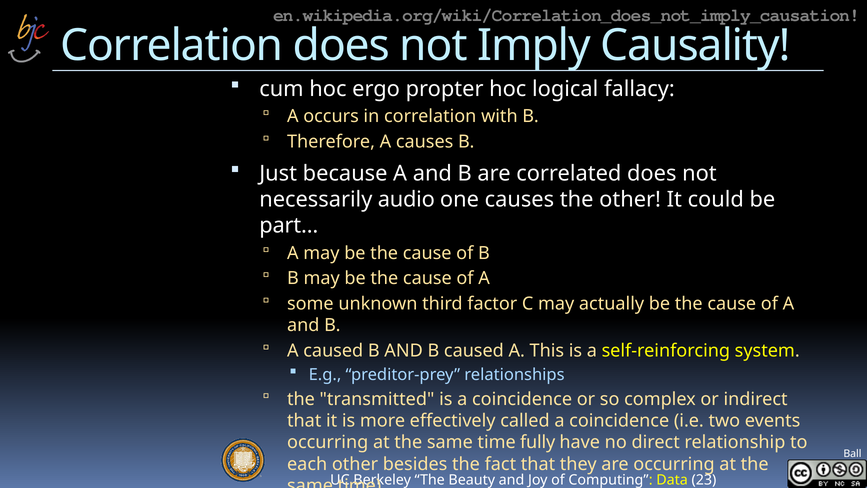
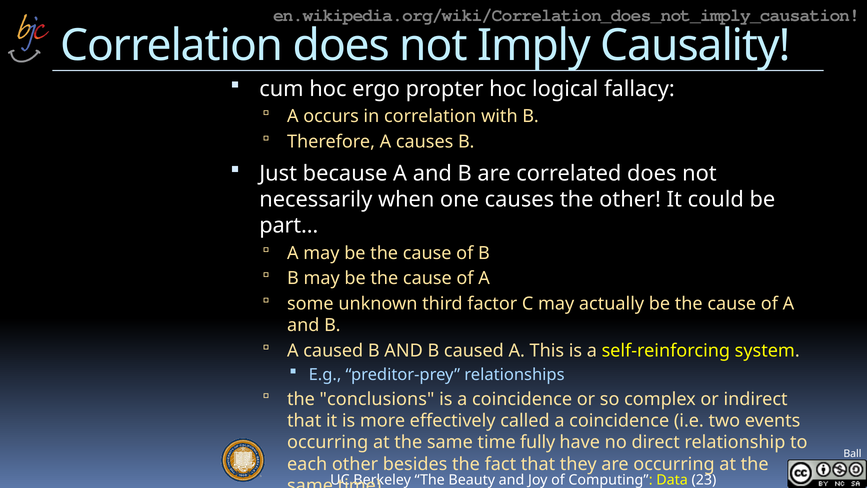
audio: audio -> when (406, 199)
transmitted: transmitted -> conclusions (377, 399)
